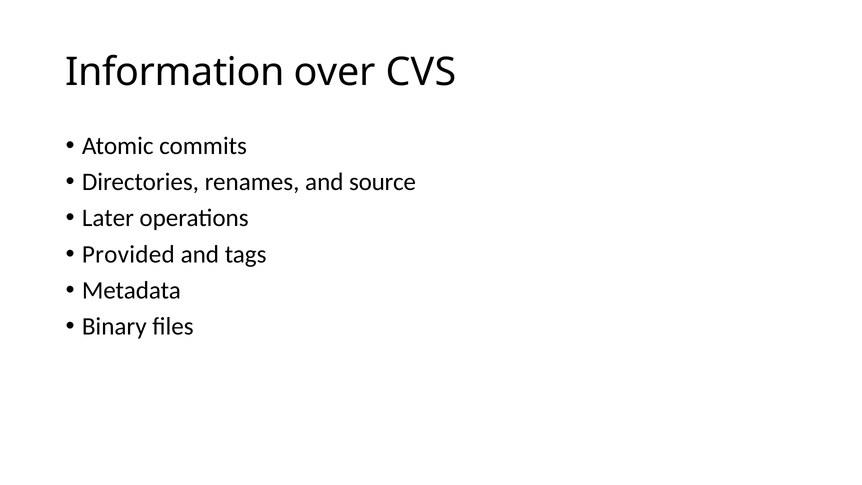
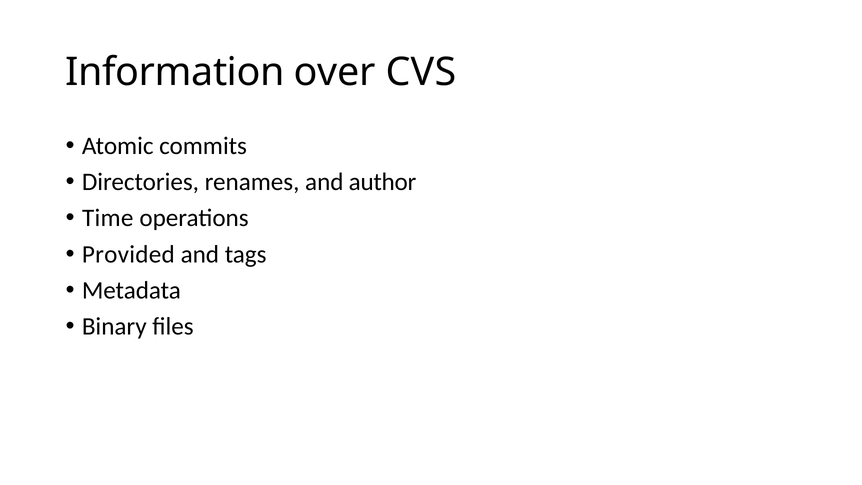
source: source -> author (383, 182)
Later: Later -> Time (108, 218)
